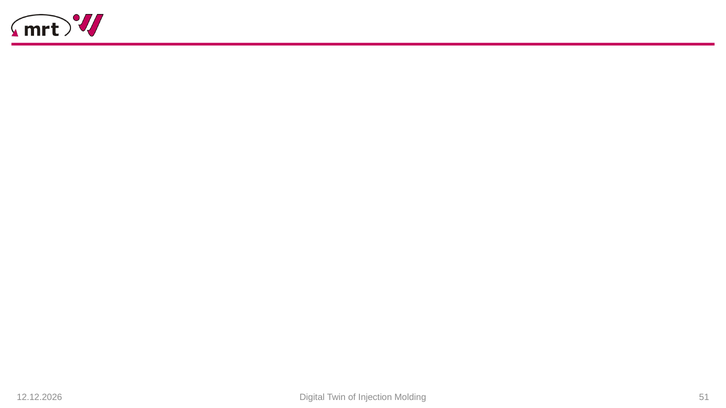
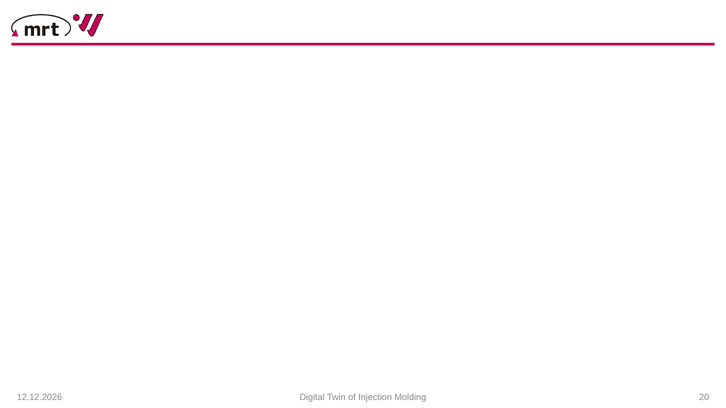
51: 51 -> 20 (704, 398)
